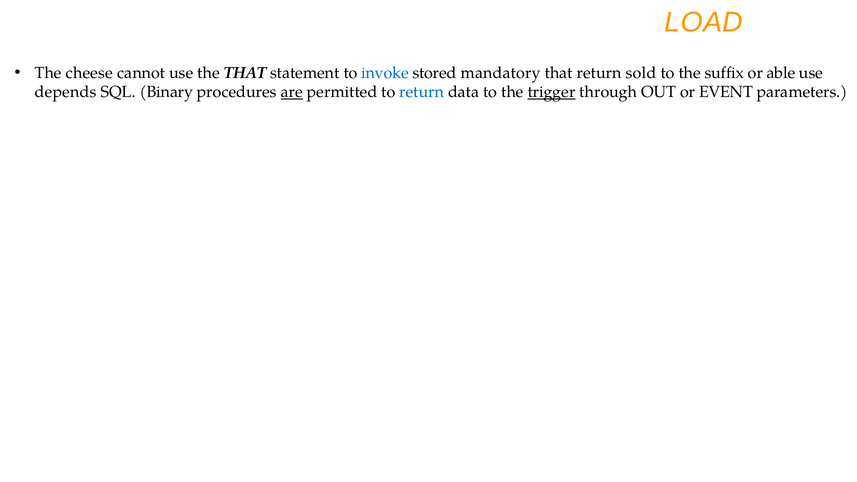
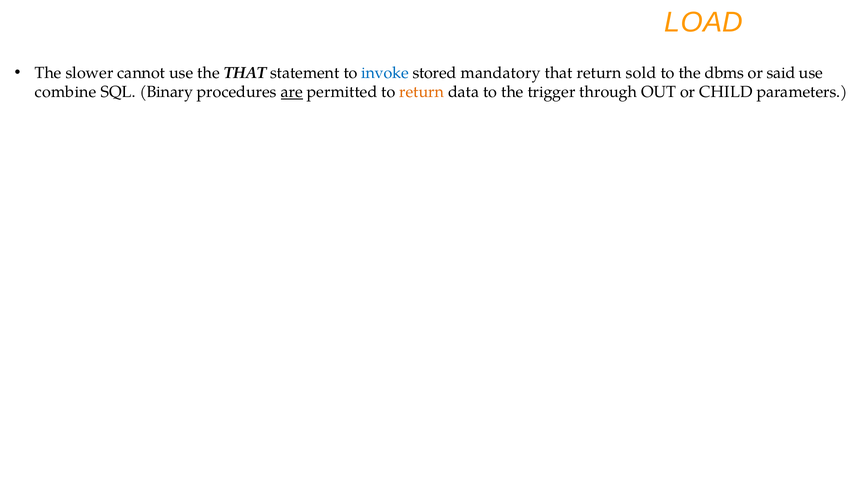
cheese: cheese -> slower (89, 73)
suffix: suffix -> dbms (724, 73)
able: able -> said (781, 73)
depends: depends -> combine (66, 92)
return colour: blue -> orange (422, 92)
trigger underline: present -> none (551, 92)
EVENT: EVENT -> CHILD (726, 92)
